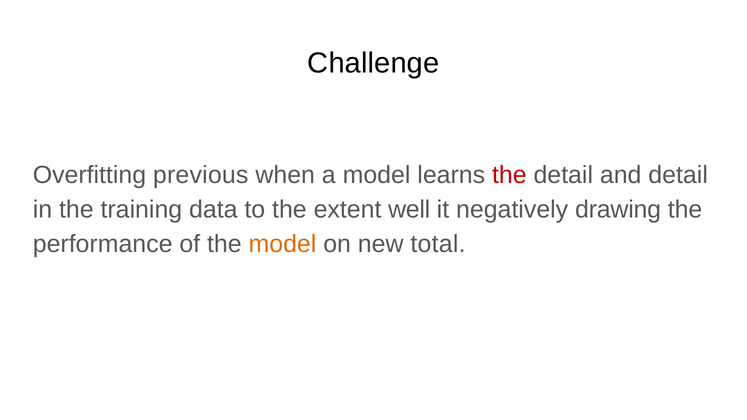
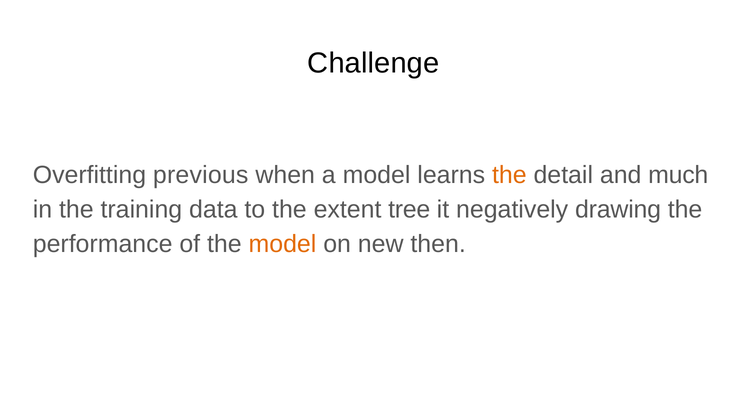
the colour: red -> orange (509, 175)
and detail: detail -> much (678, 175)
well: well -> tree (409, 210)
total: total -> then (438, 244)
